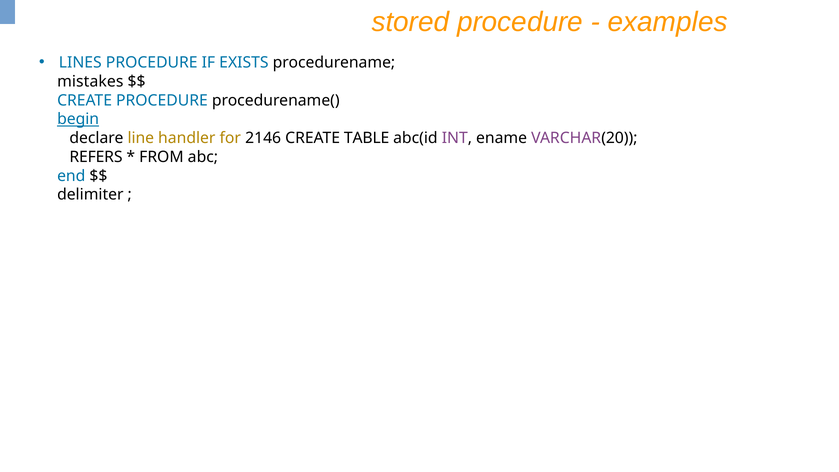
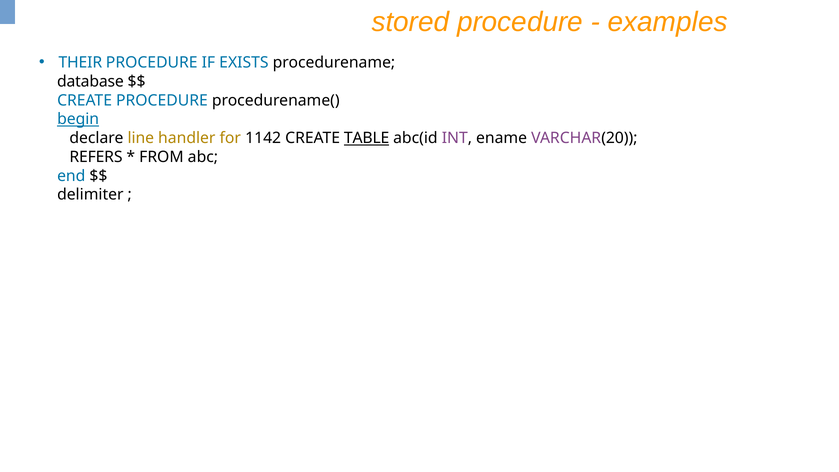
LINES: LINES -> THEIR (80, 63)
mistakes: mistakes -> database (90, 81)
2146: 2146 -> 1142 (263, 138)
TABLE underline: none -> present (367, 138)
